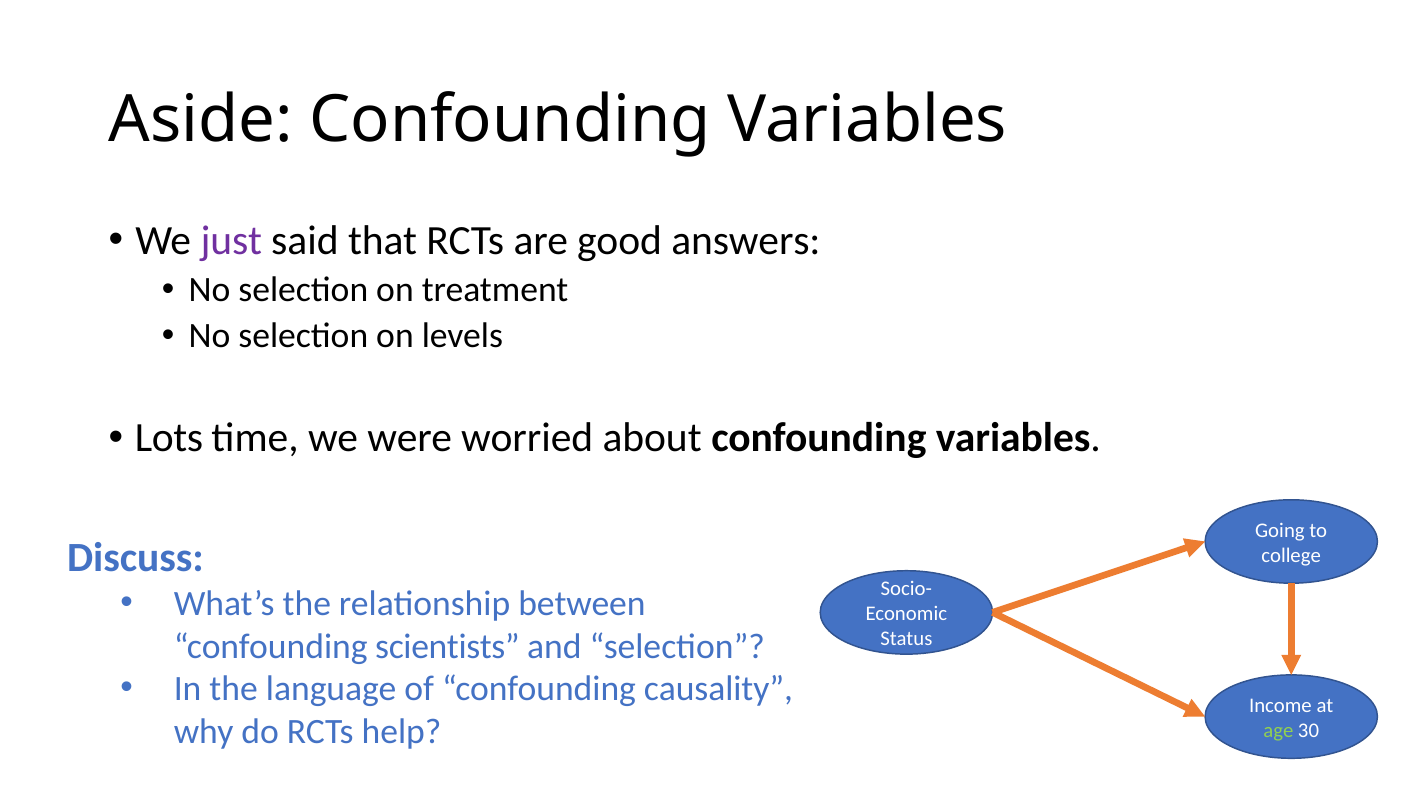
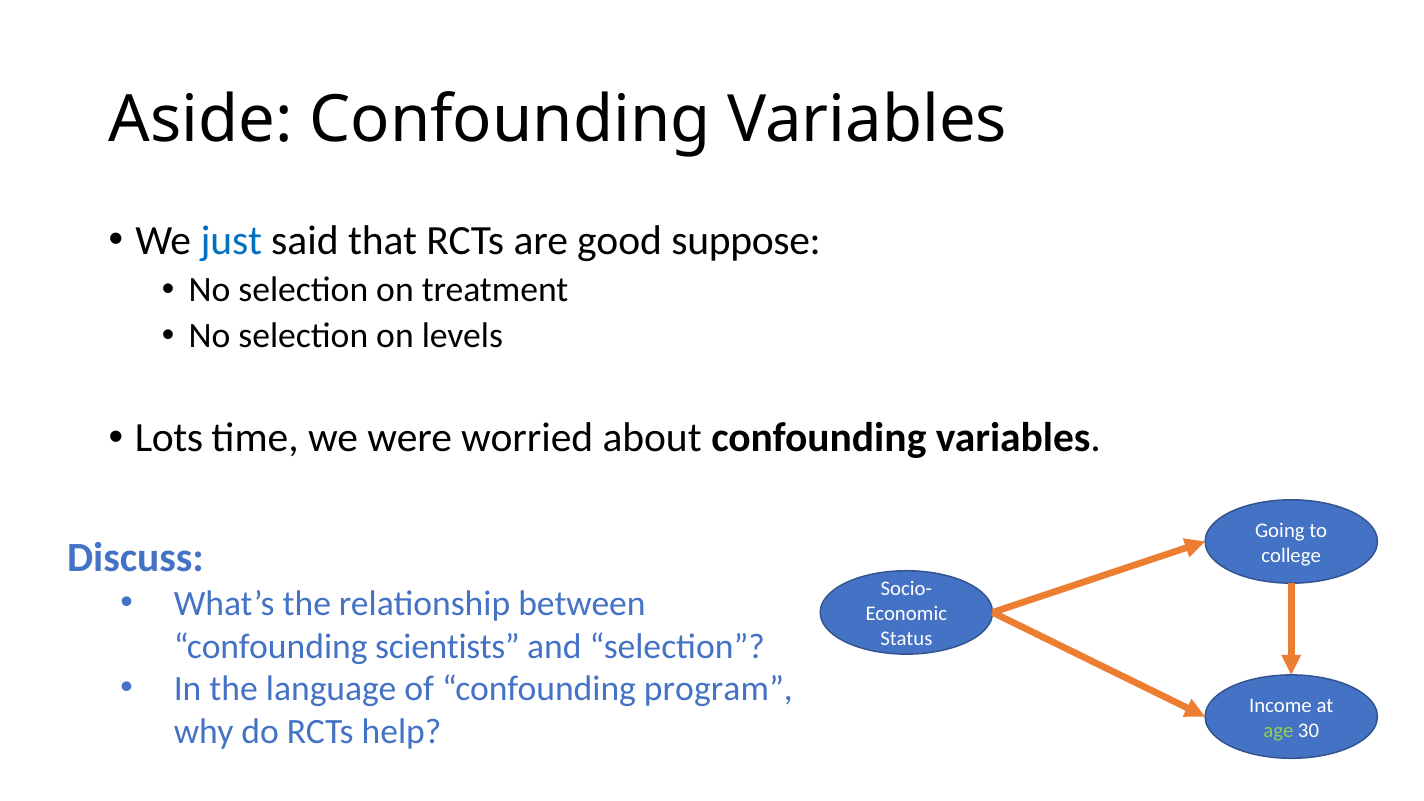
just colour: purple -> blue (231, 241)
answers: answers -> suppose (746, 241)
causality: causality -> program (718, 689)
